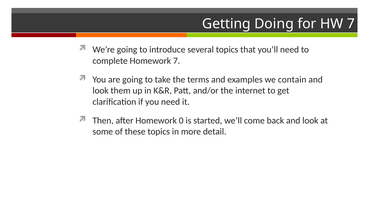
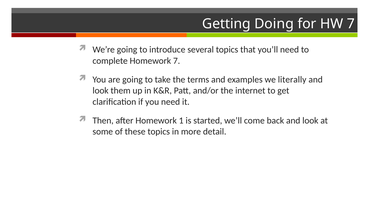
contain: contain -> literally (292, 79)
0: 0 -> 1 (181, 120)
